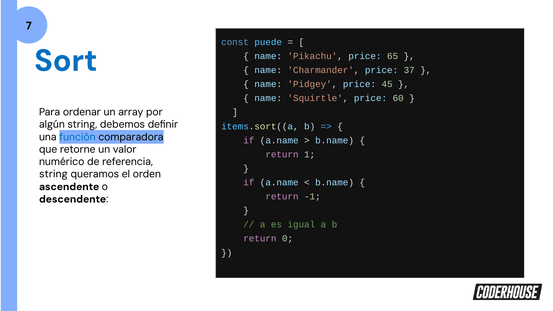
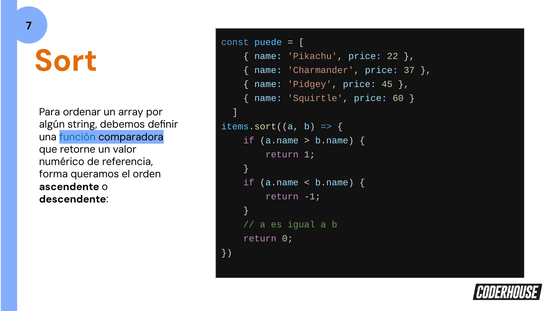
Sort colour: blue -> orange (66, 61)
65: 65 -> 22 (393, 56)
string: string -> forma (53, 174)
